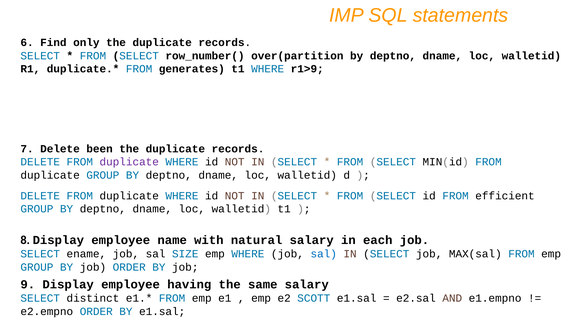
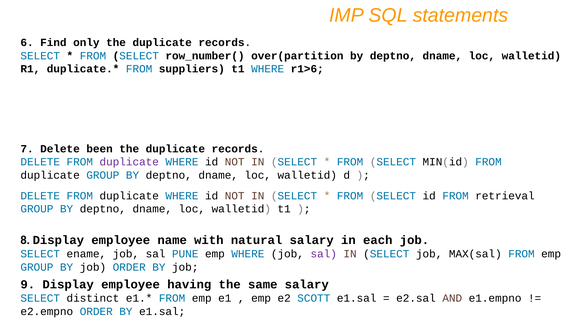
generates: generates -> suppliers (192, 69)
r1>9: r1>9 -> r1>6 (307, 69)
efficient: efficient -> retrieval (505, 195)
SIZE: SIZE -> PUNE (185, 254)
sal colour: blue -> purple (324, 254)
